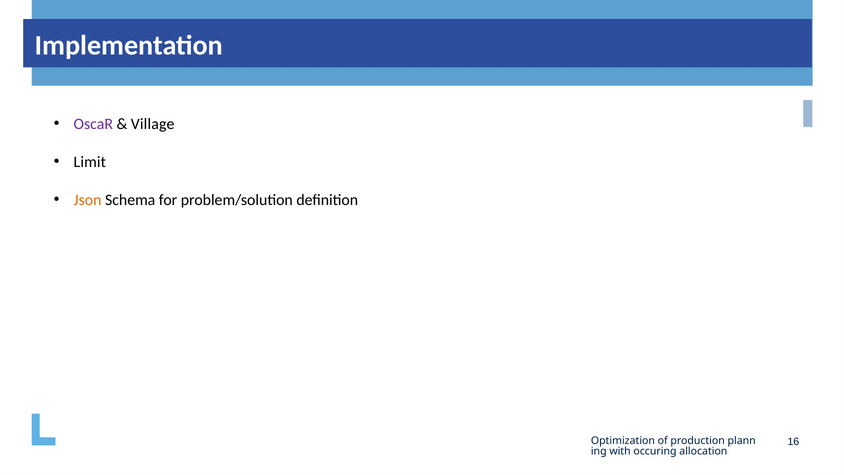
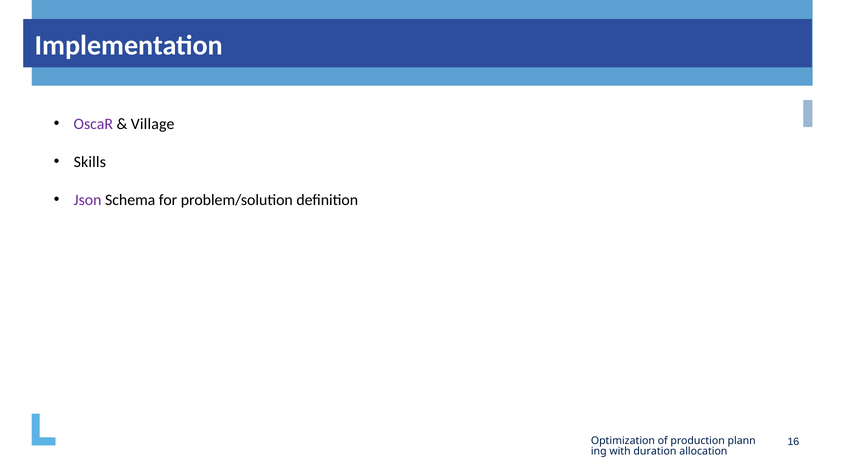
Limit: Limit -> Skills (90, 162)
Json colour: orange -> purple (88, 200)
occuring: occuring -> duration (655, 451)
